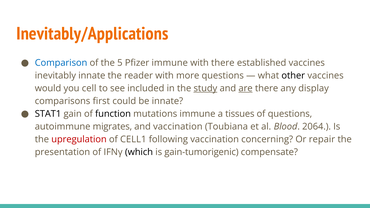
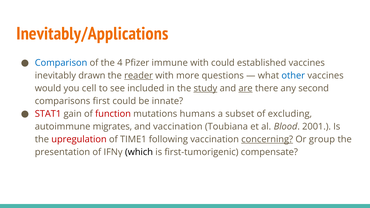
5: 5 -> 4 (120, 63)
with there: there -> could (223, 63)
inevitably innate: innate -> drawn (92, 76)
reader underline: none -> present (139, 76)
other colour: black -> blue (293, 76)
display: display -> second (314, 88)
STAT1 colour: black -> red (48, 114)
function colour: black -> red (113, 114)
mutations immune: immune -> humans (197, 114)
tissues: tissues -> subset (240, 114)
of questions: questions -> excluding (290, 114)
2064: 2064 -> 2001 (317, 127)
CELL1: CELL1 -> TIME1 (133, 139)
concerning underline: none -> present (267, 139)
repair: repair -> group (322, 139)
gain-tumorigenic: gain-tumorigenic -> first-tumorigenic (201, 152)
